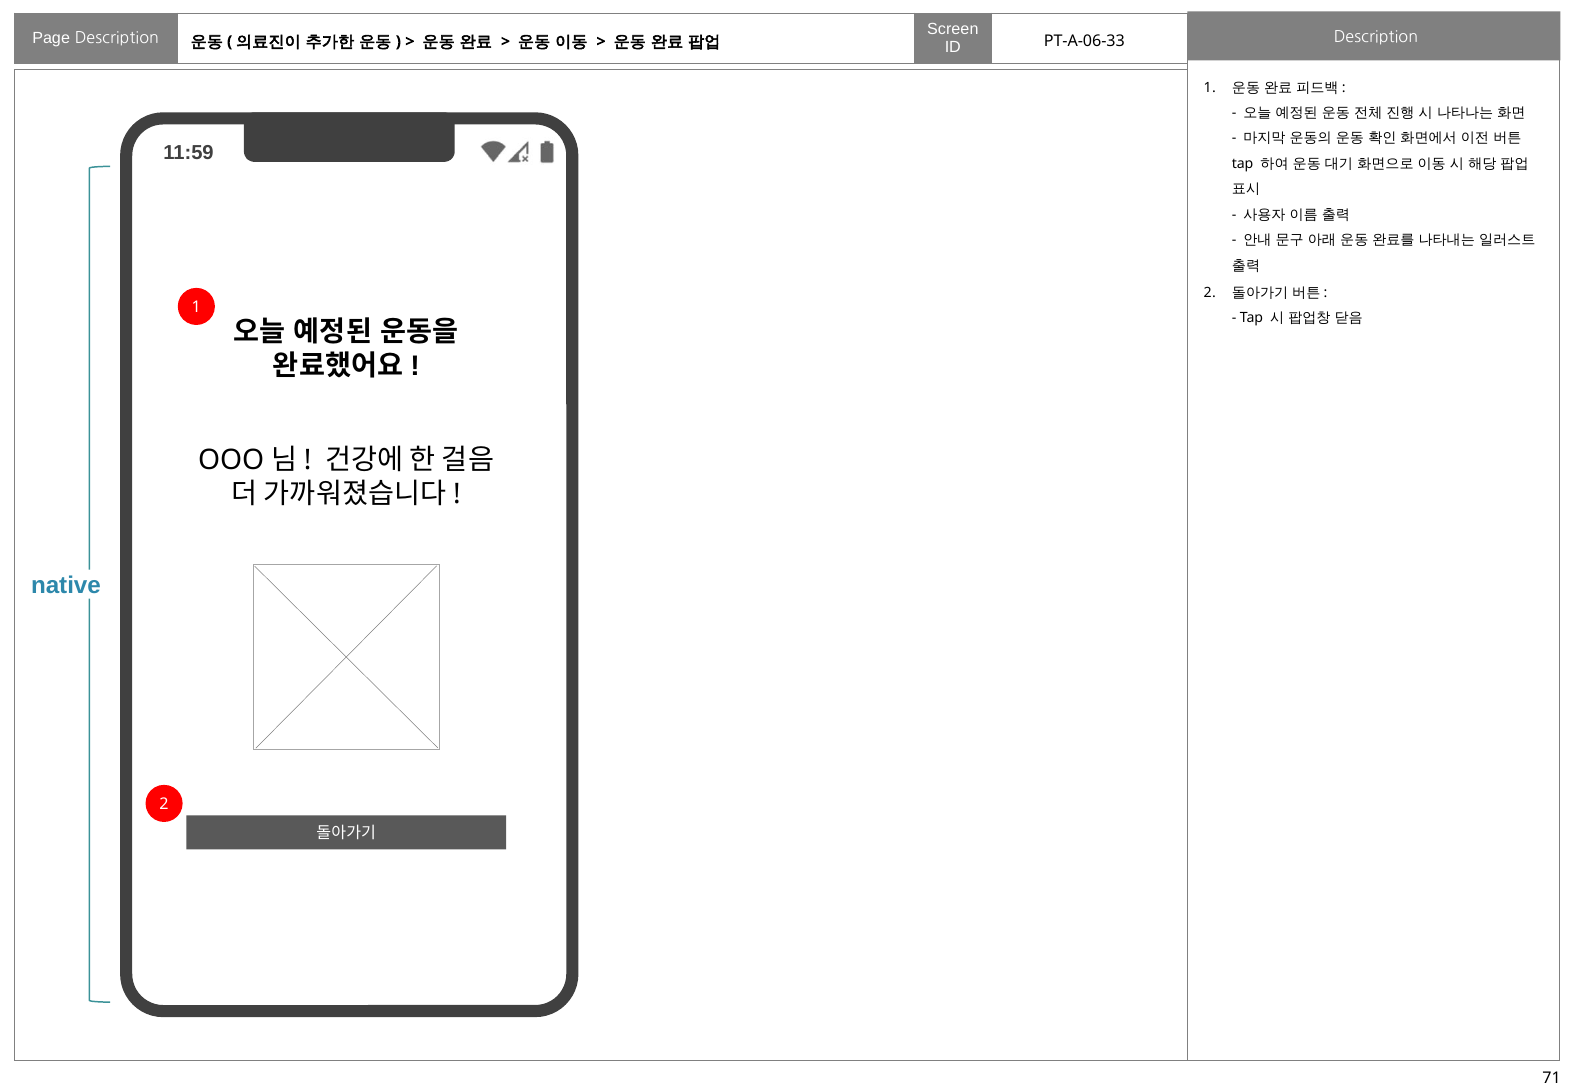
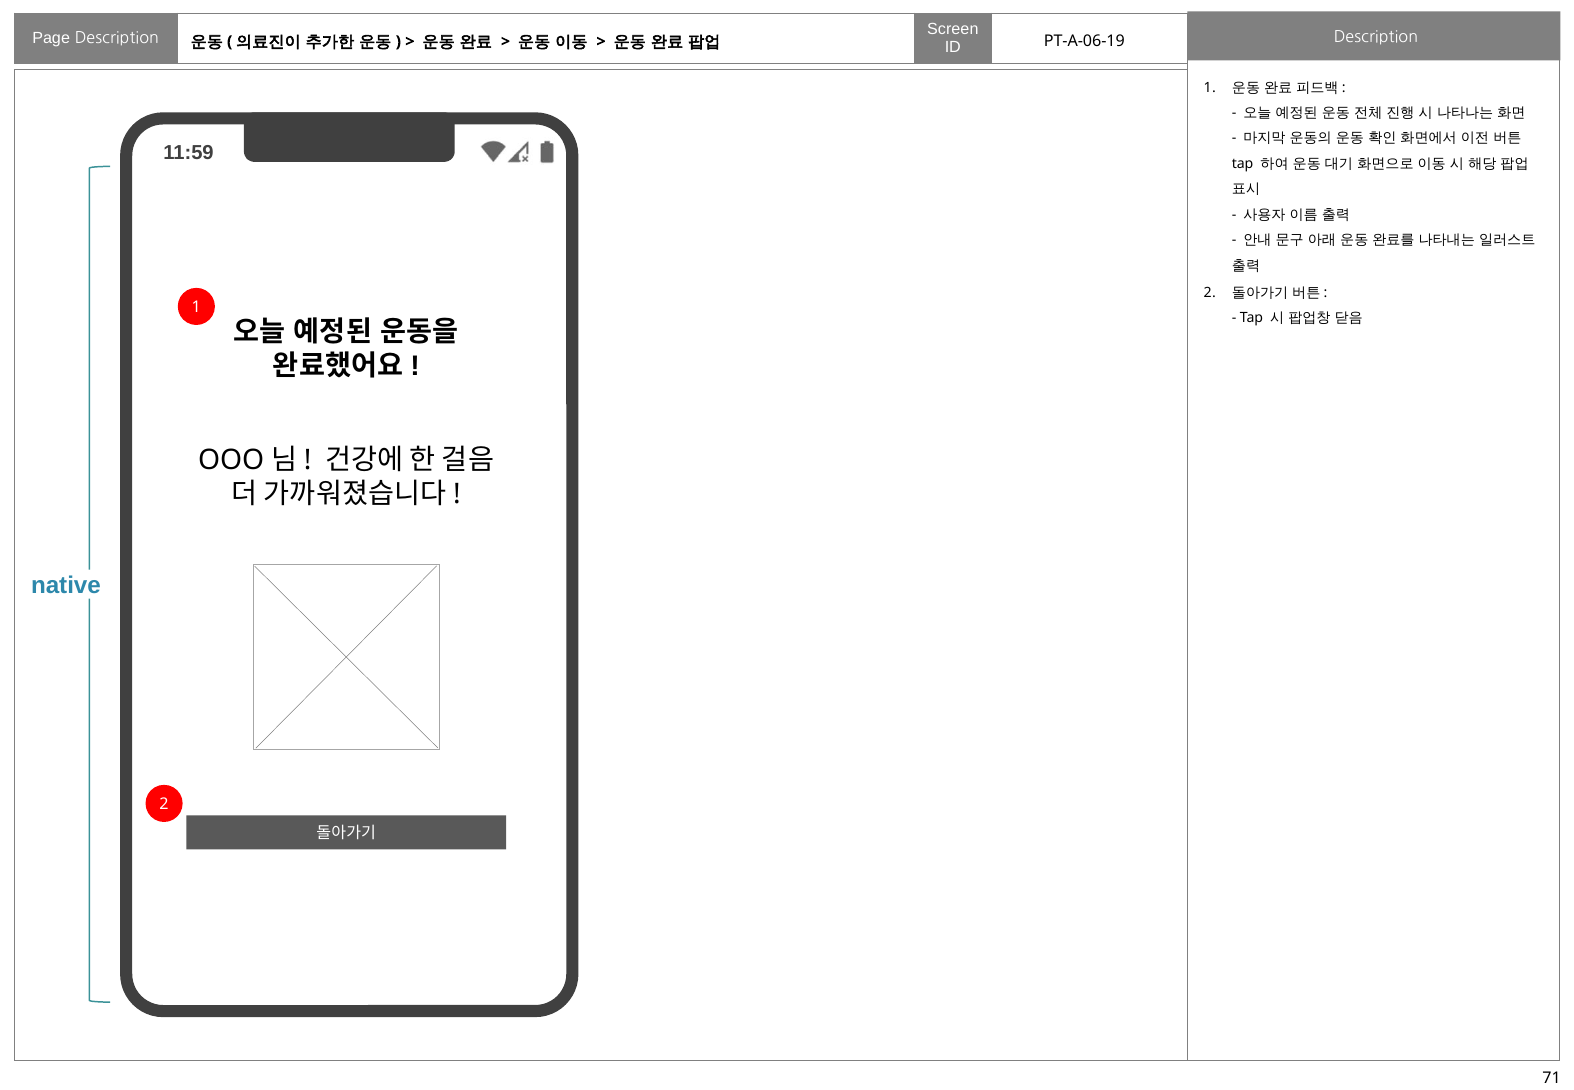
PT-A-06-33: PT-A-06-33 -> PT-A-06-19 (1084, 42)
